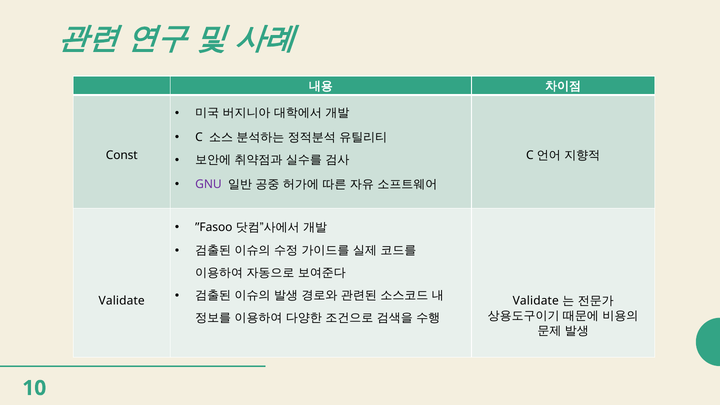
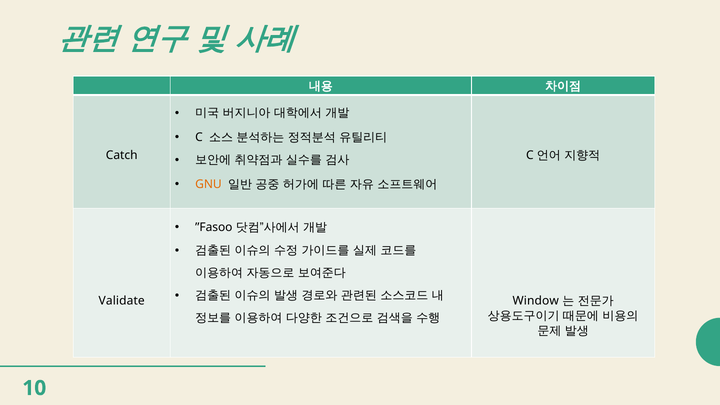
Const: Const -> Catch (122, 155)
GNU colour: purple -> orange (208, 184)
Validate: Validate -> Window (536, 301)
